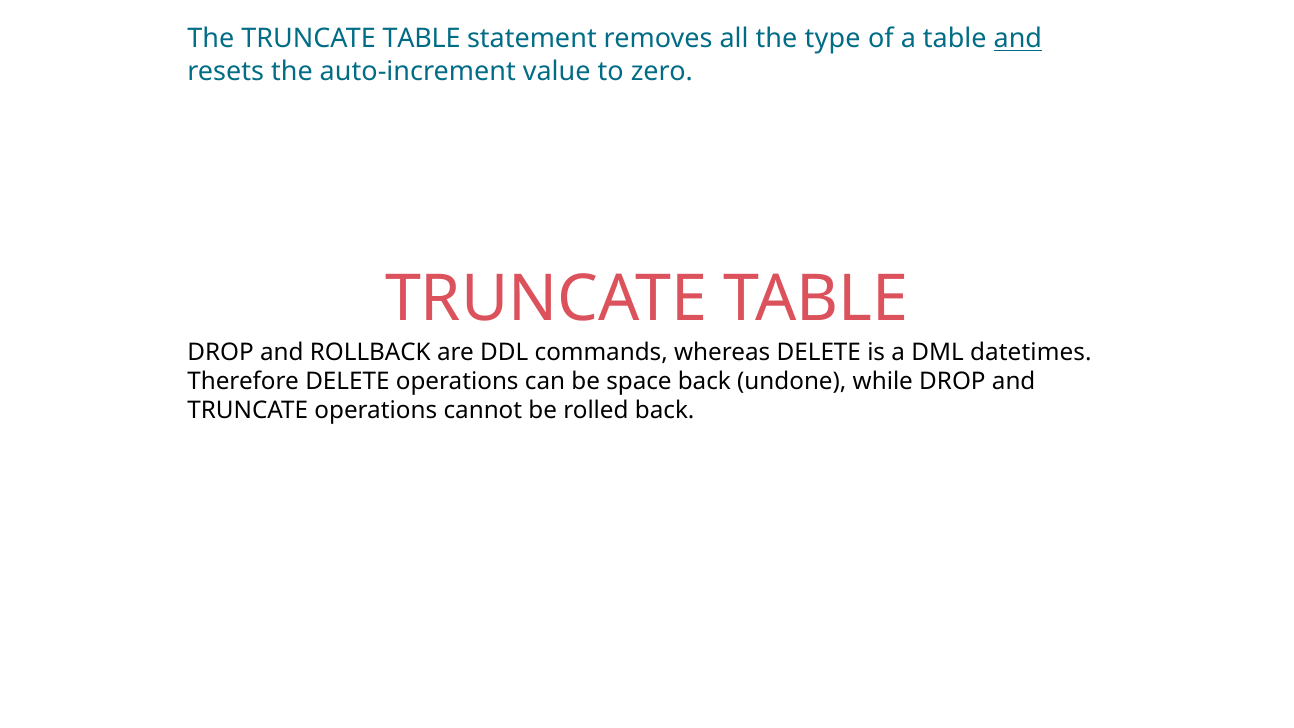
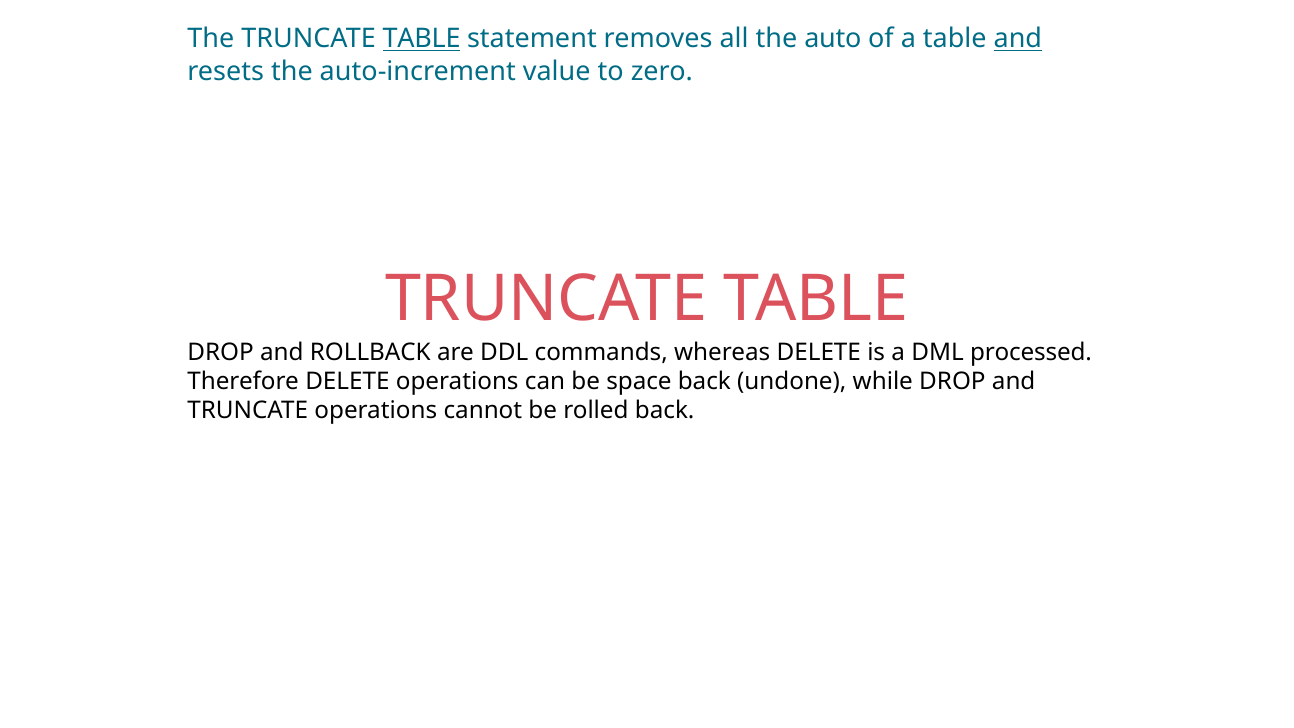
TABLE underline: none -> present (422, 39)
type: type -> auto (833, 39)
datetimes: datetimes -> processed (1031, 353)
